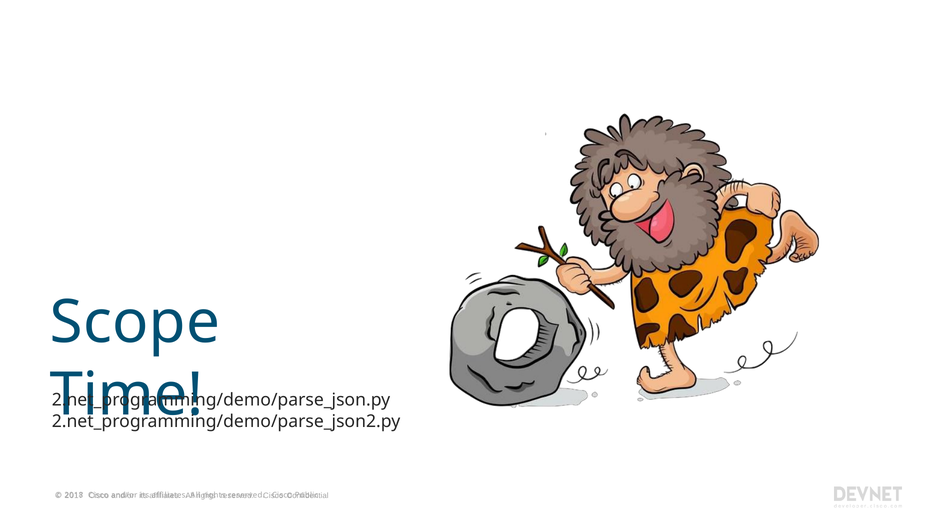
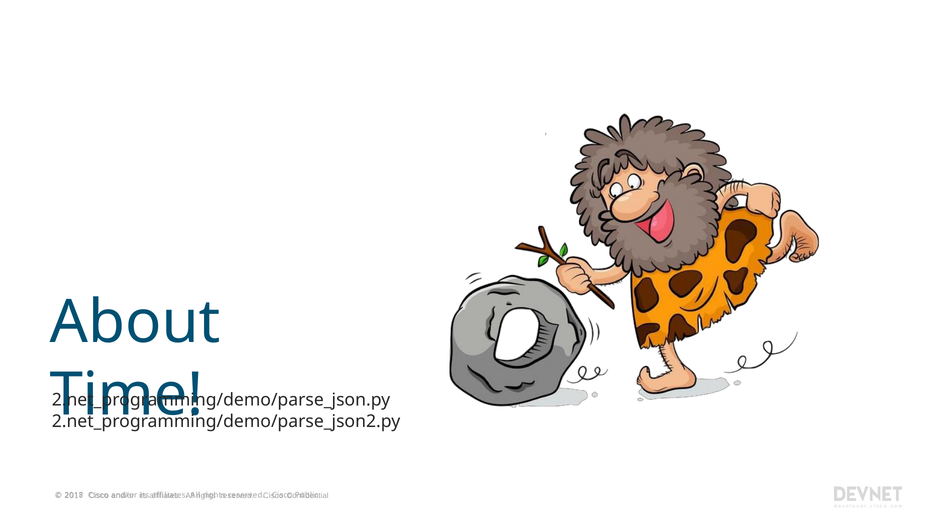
Scope: Scope -> About (135, 323)
